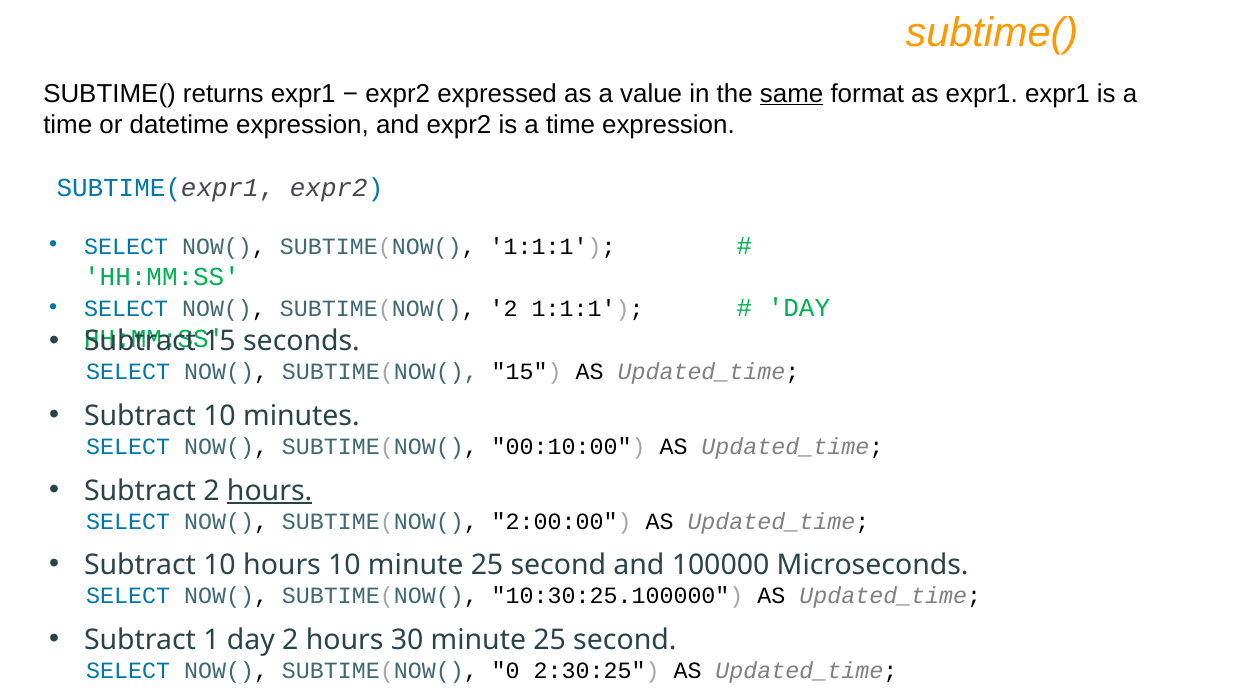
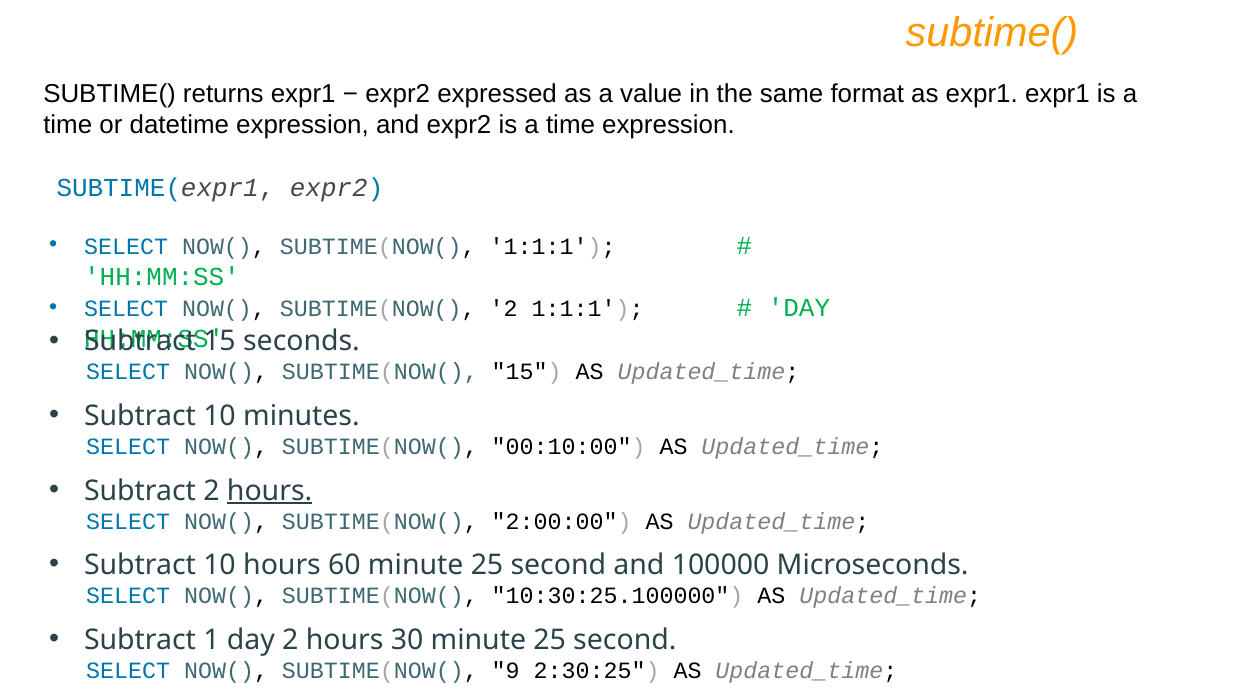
same underline: present -> none (792, 93)
hours 10: 10 -> 60 (344, 565)
0: 0 -> 9 (506, 671)
